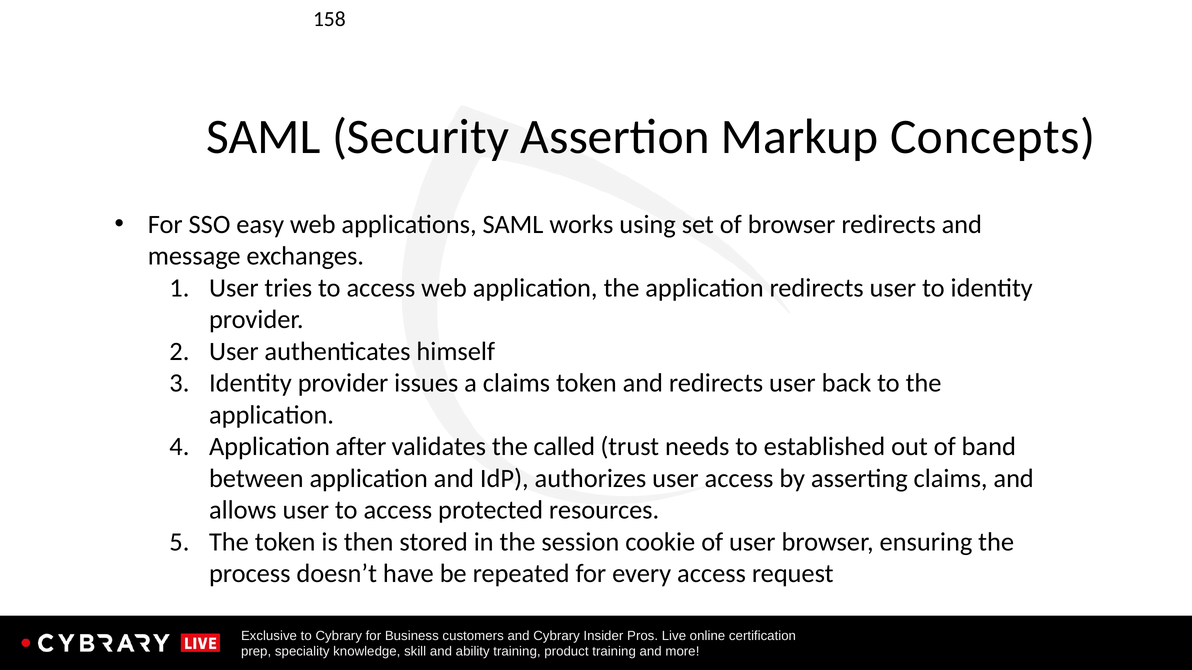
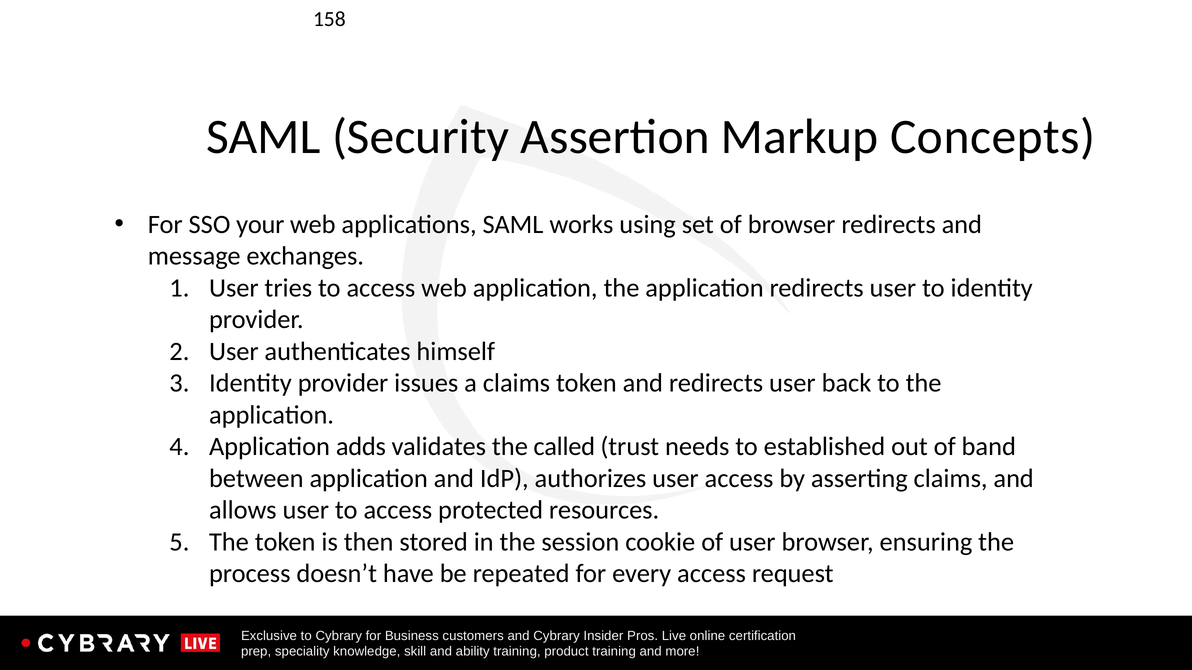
easy: easy -> your (260, 225)
after: after -> adds (361, 447)
